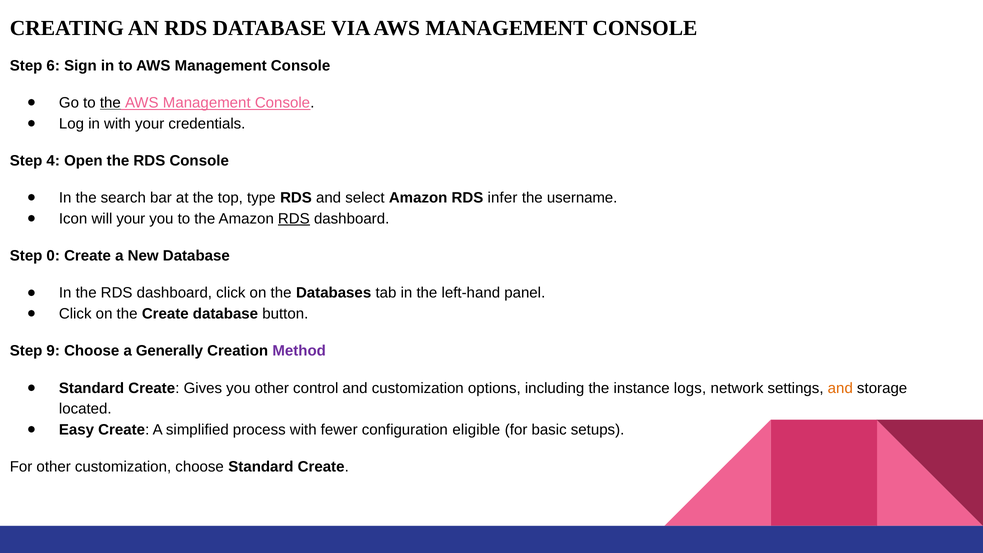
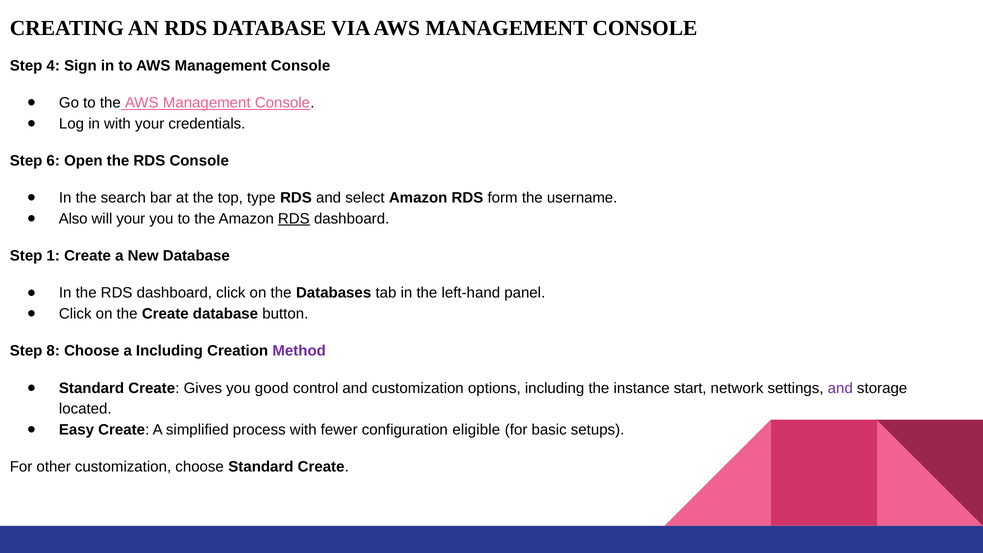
6: 6 -> 4 (53, 66)
the underline: present -> none (110, 103)
4: 4 -> 6 (53, 161)
infer: infer -> form (503, 198)
Icon: Icon -> Also (73, 219)
0: 0 -> 1 (53, 256)
9: 9 -> 8 (53, 351)
a Generally: Generally -> Including (169, 351)
you other: other -> good (272, 388)
logs: logs -> start (690, 388)
and colour: orange -> purple (840, 388)
